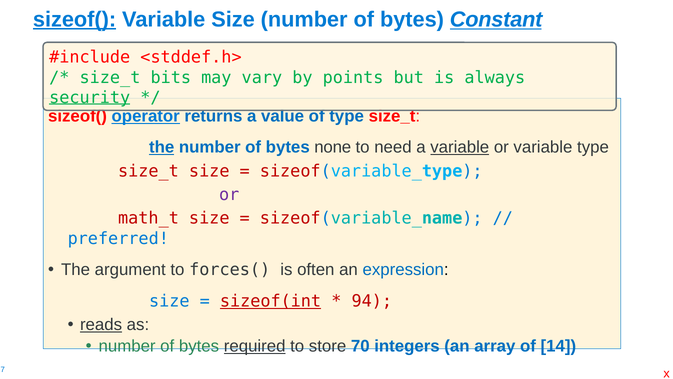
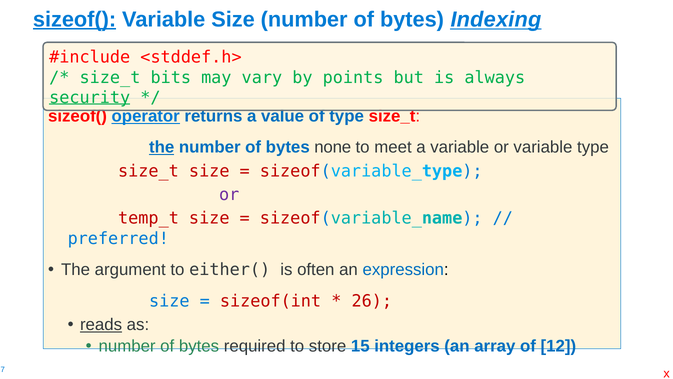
Constant: Constant -> Indexing (496, 19)
need: need -> meet (393, 147)
variable underline: present -> none (460, 147)
math_t: math_t -> temp_t (149, 218)
forces(: forces( -> either( (230, 270)
sizeof(int underline: present -> none (271, 301)
94: 94 -> 26 (372, 301)
required underline: present -> none (255, 346)
70: 70 -> 15 (360, 346)
14: 14 -> 12 (558, 346)
